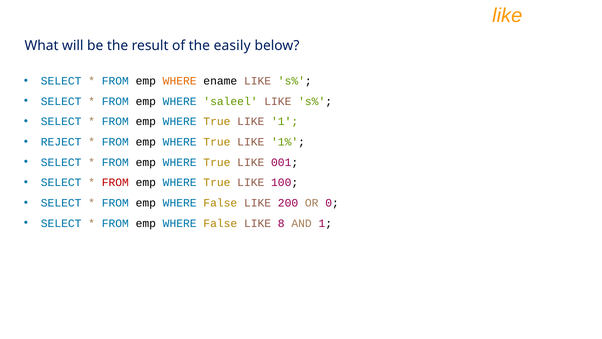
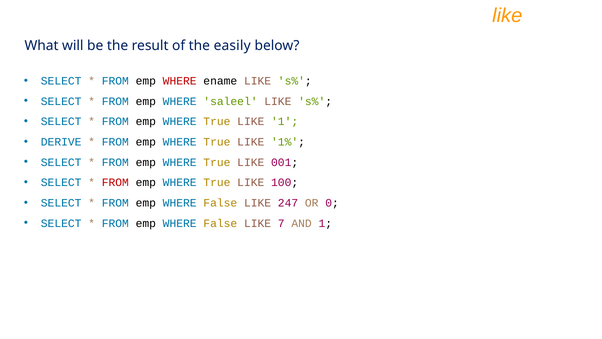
WHERE colour: orange -> red (180, 81)
REJECT: REJECT -> DERIVE (61, 142)
200: 200 -> 247 (288, 203)
8: 8 -> 7 (281, 223)
